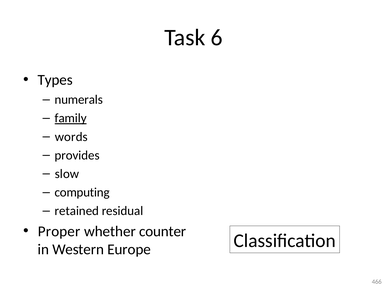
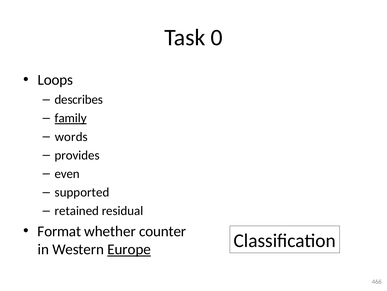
6: 6 -> 0 (217, 37)
Types: Types -> Loops (55, 80)
numerals: numerals -> describes (79, 99)
slow: slow -> even (67, 173)
computing: computing -> supported (82, 192)
Proper: Proper -> Format (59, 231)
Europe underline: none -> present (129, 249)
